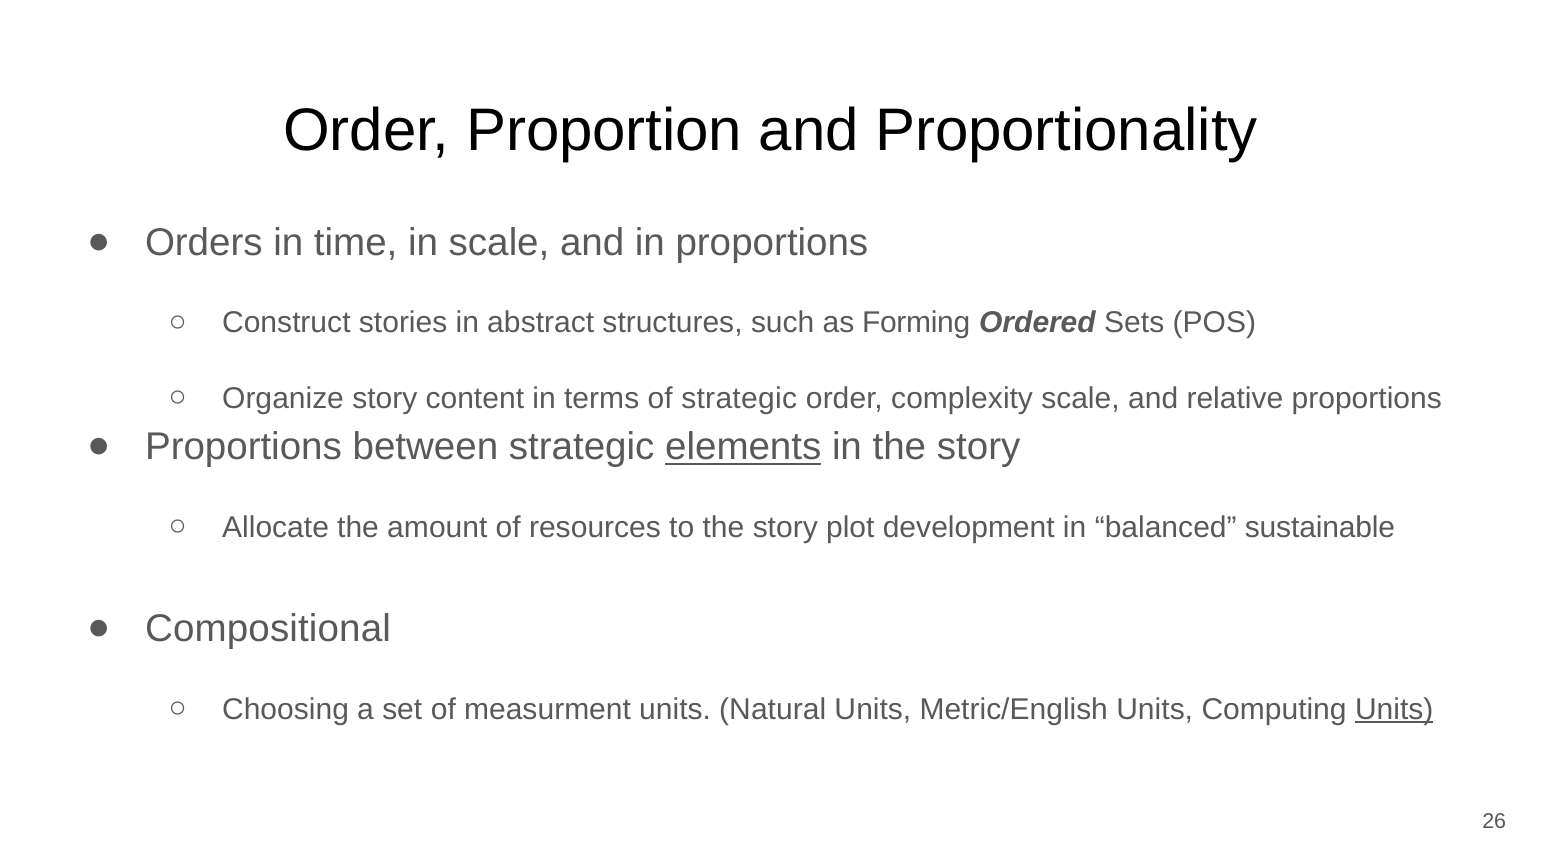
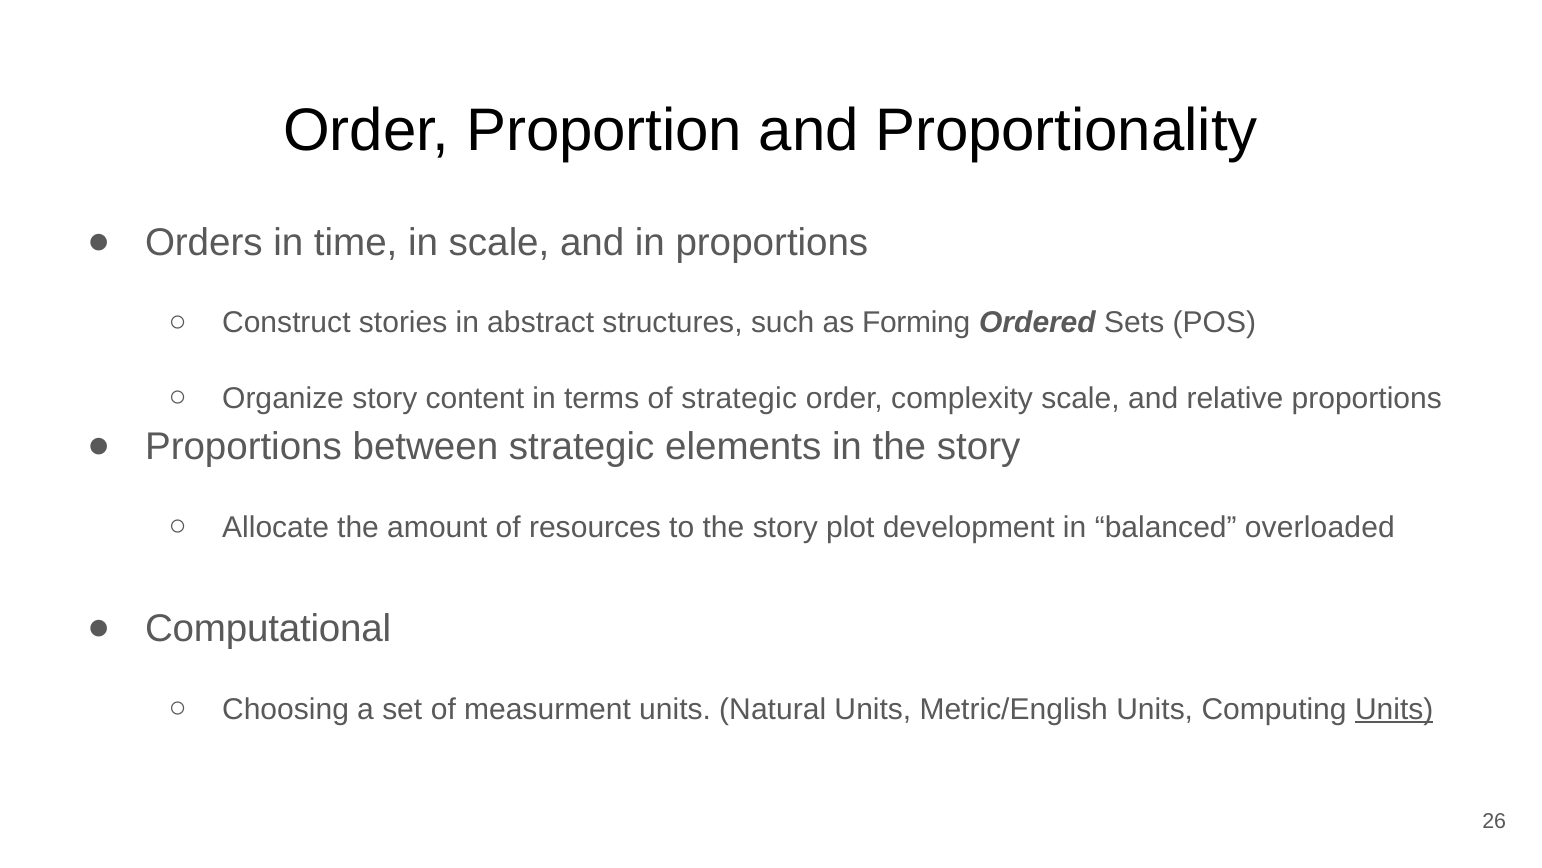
elements underline: present -> none (743, 447)
sustainable: sustainable -> overloaded (1320, 527)
Compositional: Compositional -> Computational (268, 629)
